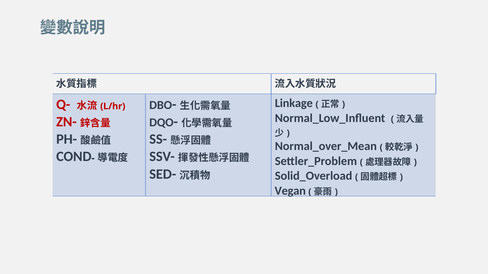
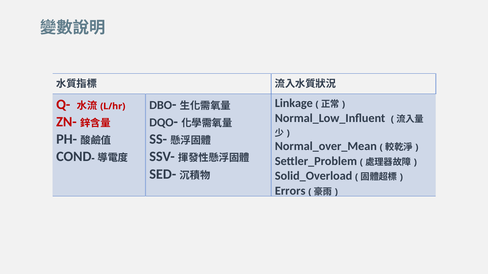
Vegan: Vegan -> Errors (290, 191)
